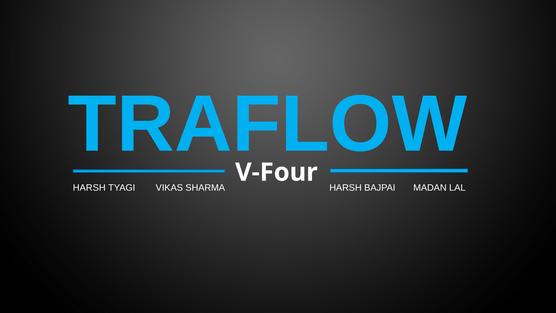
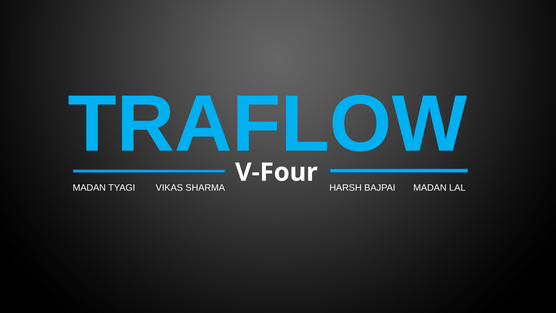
HARSH: HARSH -> MADAN (89, 188)
